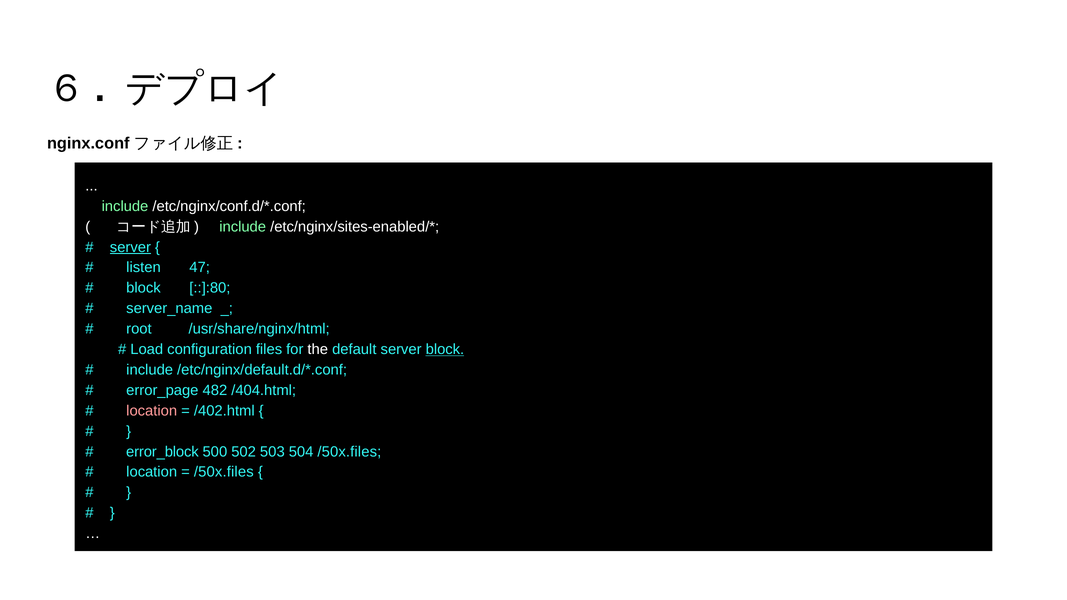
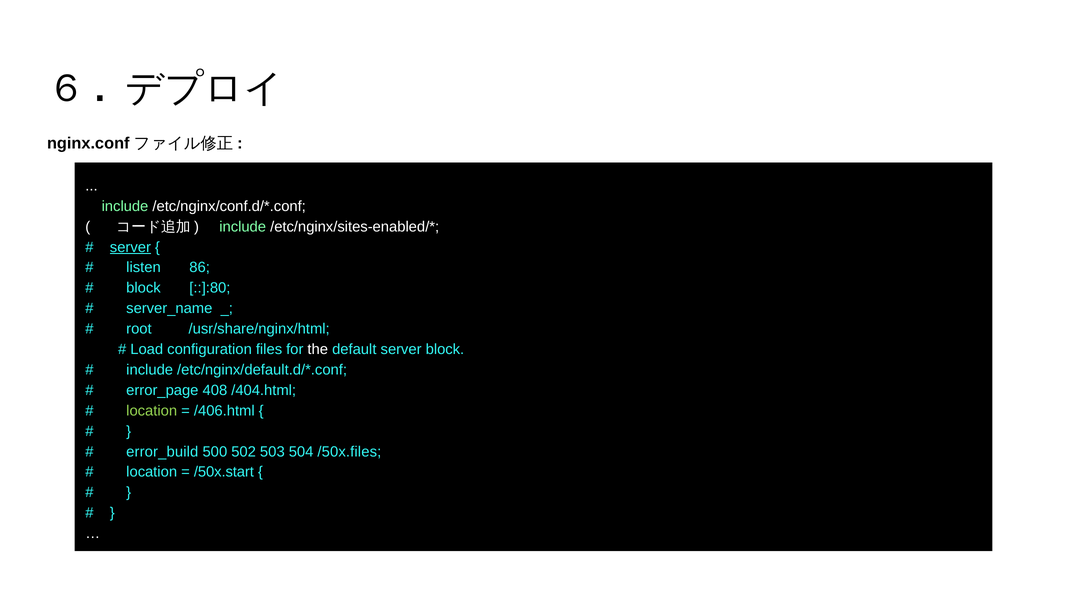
47: 47 -> 86 (200, 268)
block underline: present -> none (445, 349)
482: 482 -> 408 (215, 390)
location colour: pink -> light green (152, 411)
/402.html: /402.html -> /406.html (224, 411)
error_block: error_block -> error_build (162, 452)
/50x.files: /50x.files -> /50x.start (224, 472)
